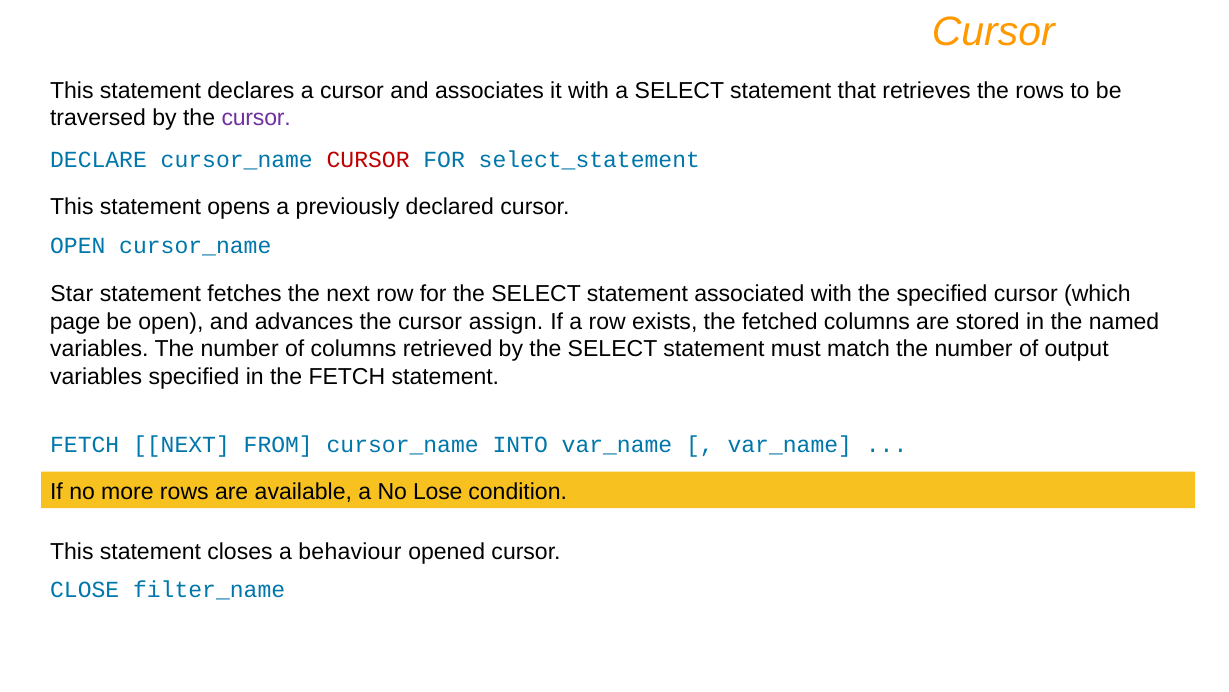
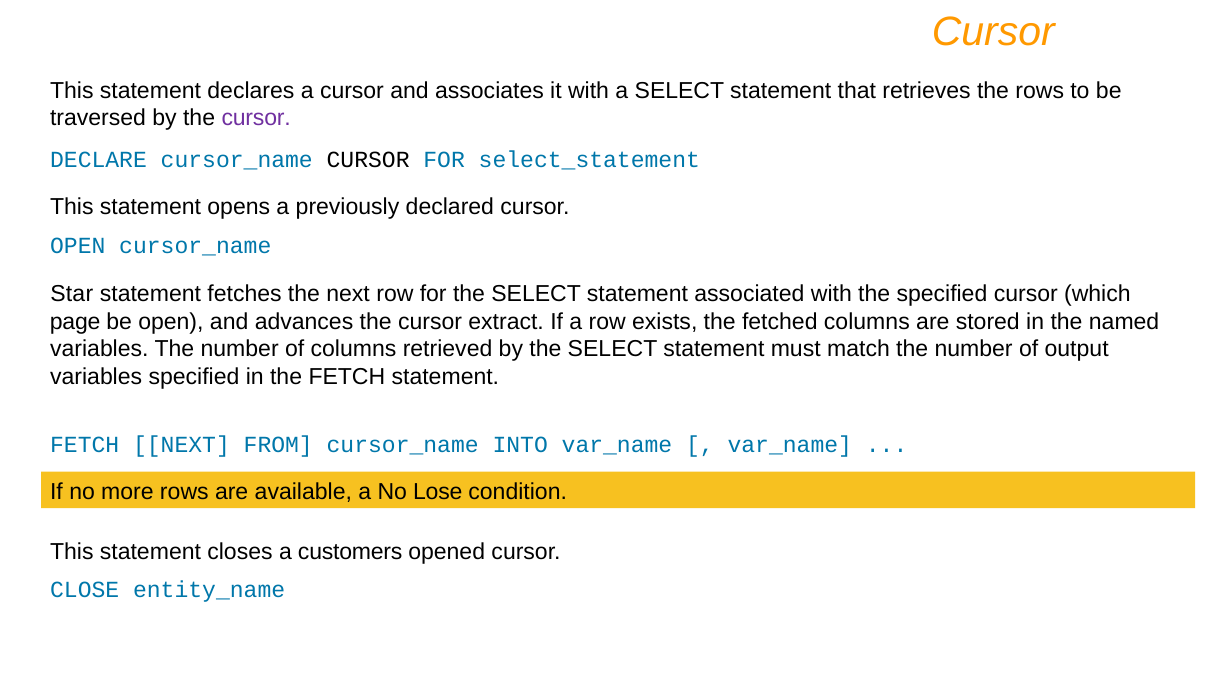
CURSOR colour: red -> black (368, 160)
assign: assign -> extract (506, 321)
behaviour: behaviour -> customers (350, 551)
filter_name: filter_name -> entity_name (209, 590)
